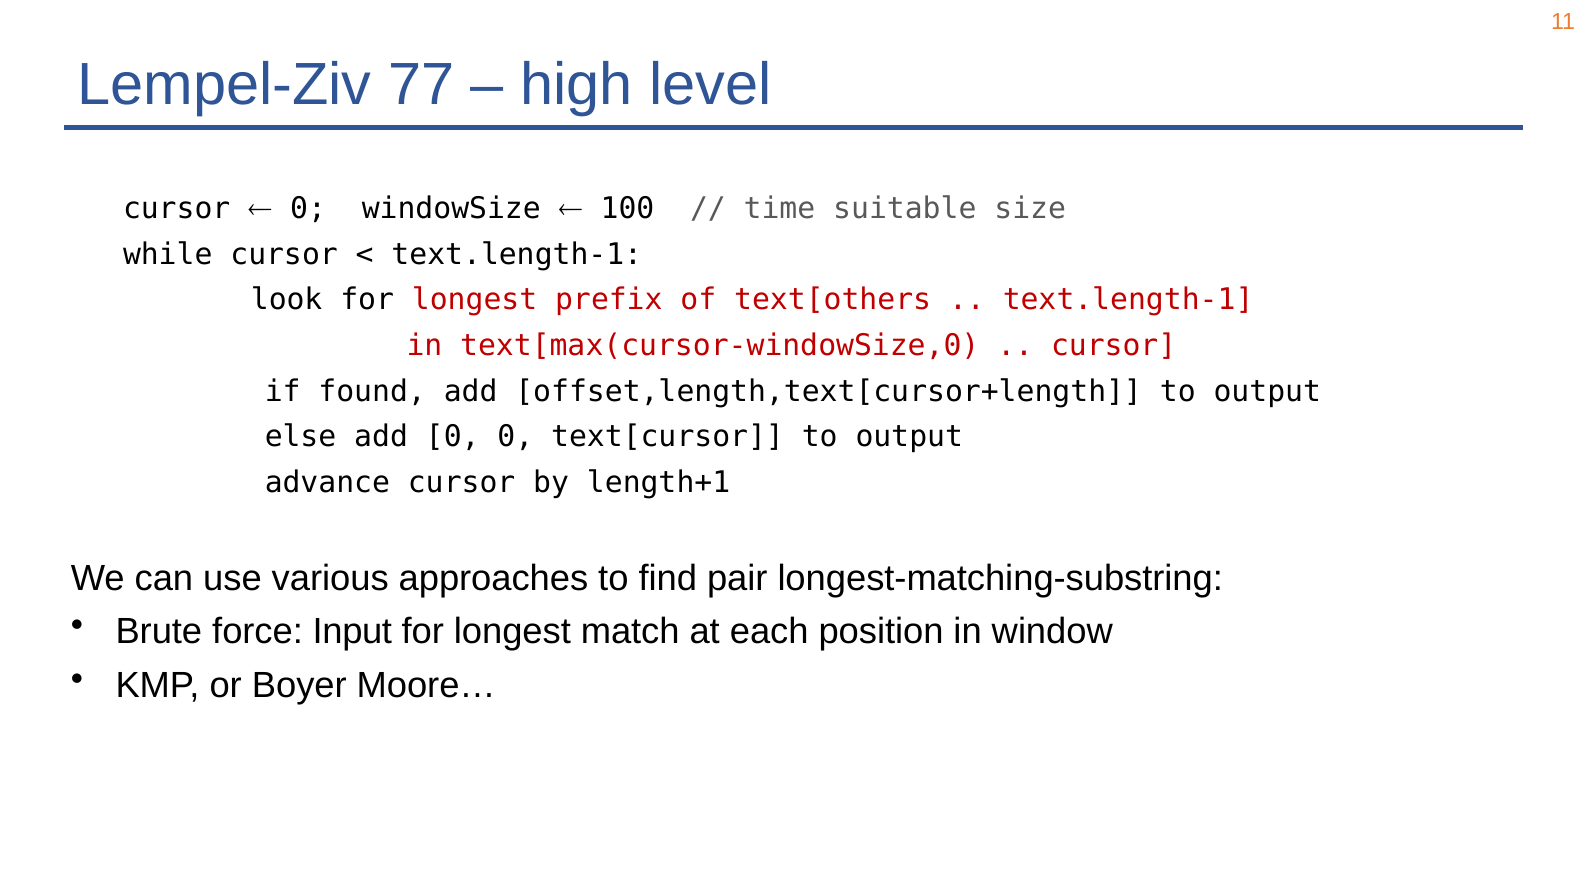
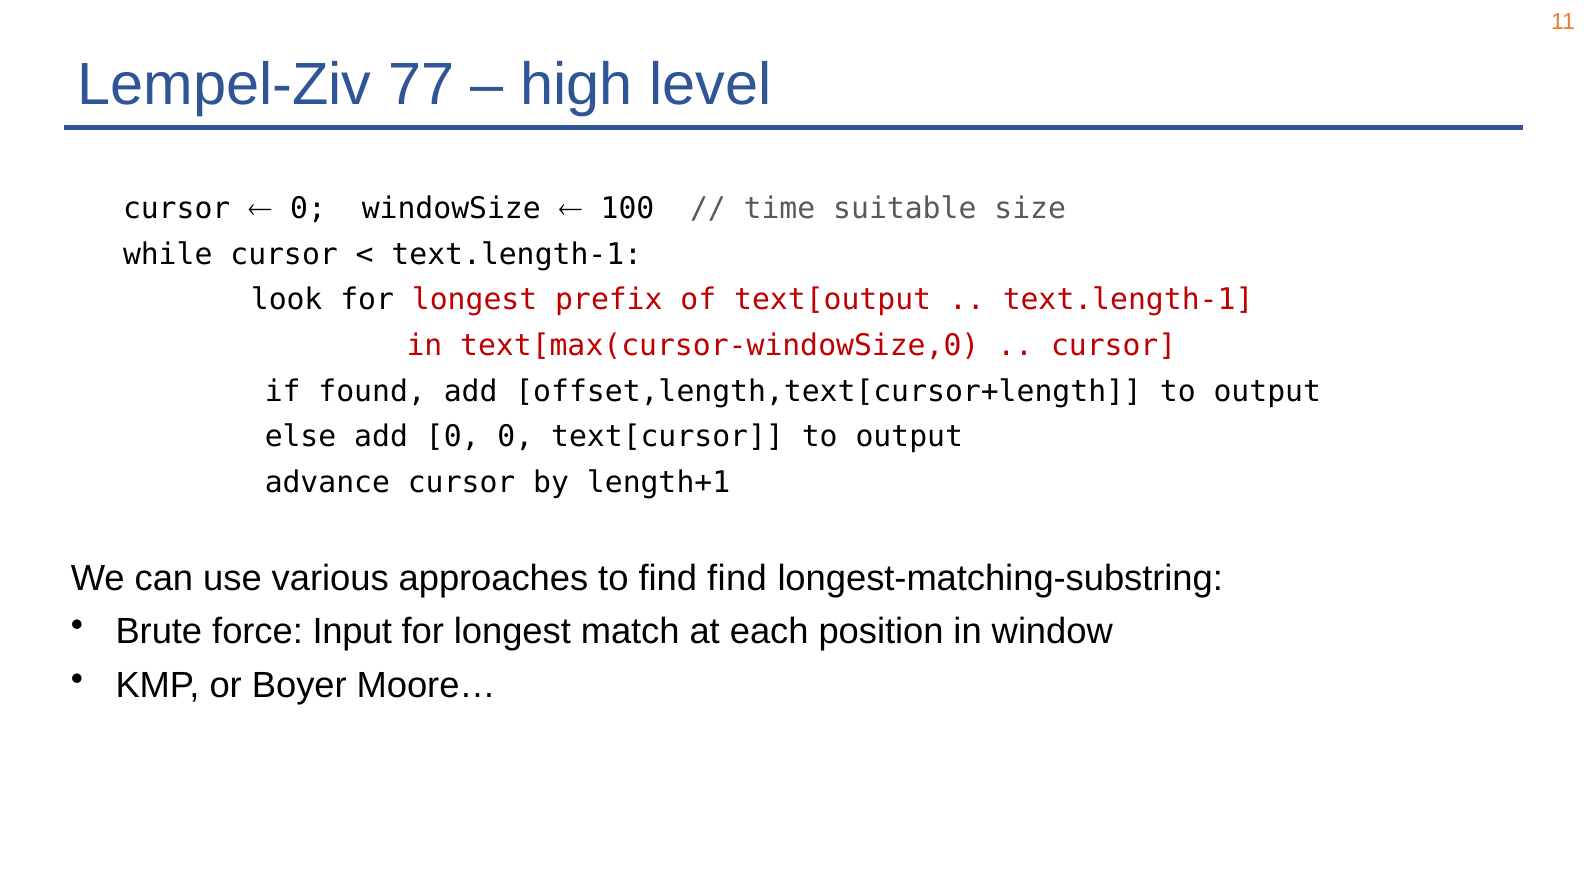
text[others: text[others -> text[output (833, 300)
find pair: pair -> find (737, 578)
